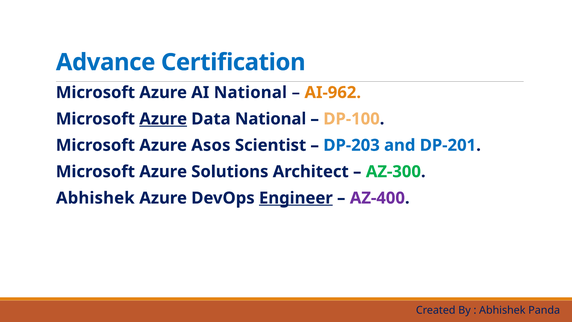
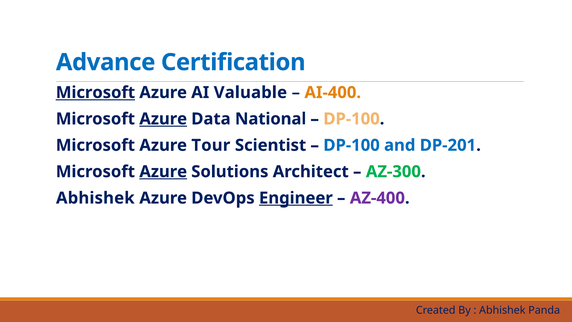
Microsoft underline: none -> present (95, 92)
AI National: National -> Valuable (250, 92)
AI-962: AI-962 -> AI-400 (333, 92)
Asos: Asos -> Tour (211, 145)
DP-203: DP-203 -> DP-100 (352, 145)
Azure underline: none -> present (163, 172)
